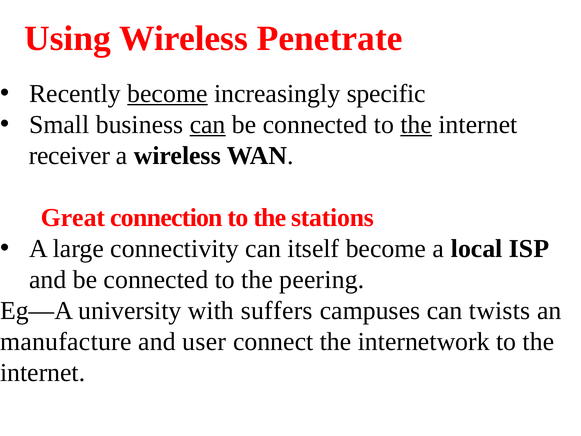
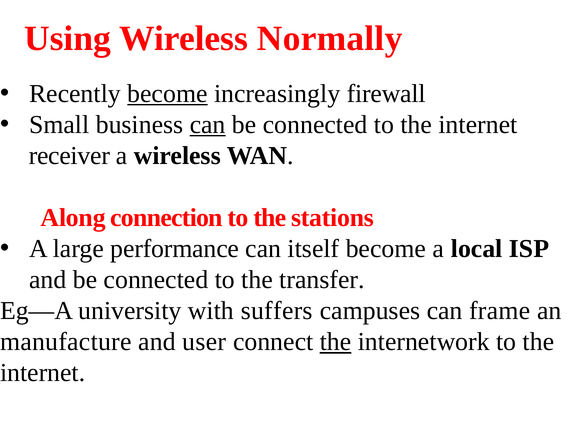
Penetrate: Penetrate -> Normally (330, 38)
specific: specific -> firewall (386, 93)
the underline: present -> none (416, 124)
Great: Great -> Along (73, 217)
connectivity: connectivity -> performance (175, 248)
peering: peering -> transfer (322, 279)
twists: twists -> frame (500, 310)
the underline: none -> present (336, 341)
